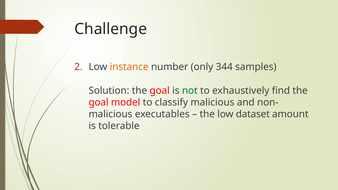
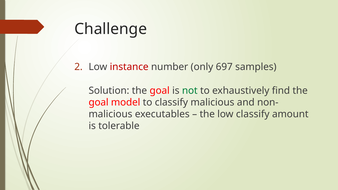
instance colour: orange -> red (129, 67)
344: 344 -> 697 (224, 67)
low dataset: dataset -> classify (253, 114)
